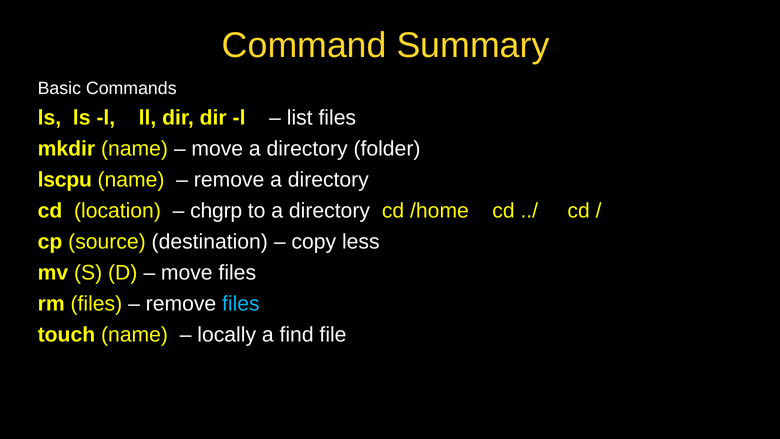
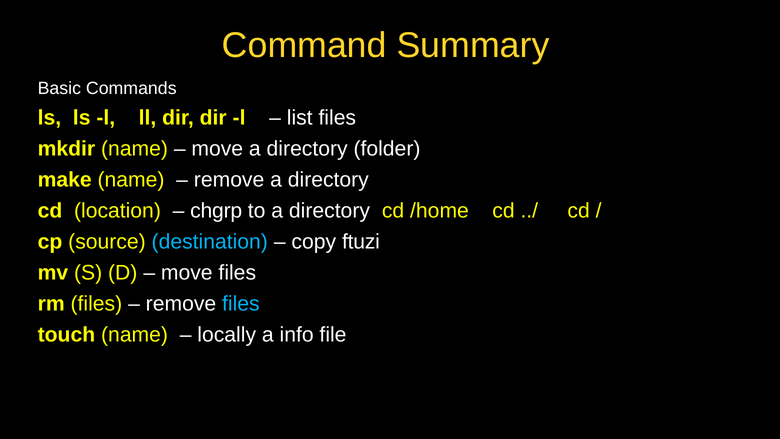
lscpu: lscpu -> make (65, 180)
destination colour: white -> light blue (210, 242)
less: less -> ftuzi (361, 242)
find: find -> info (297, 335)
